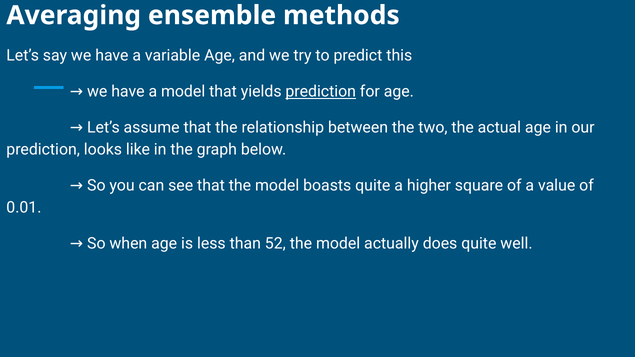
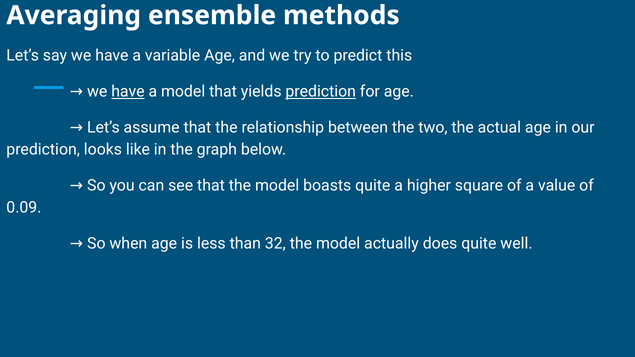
have underline: none -> present (128, 92)
0.01: 0.01 -> 0.09 (24, 207)
52: 52 -> 32 (275, 243)
